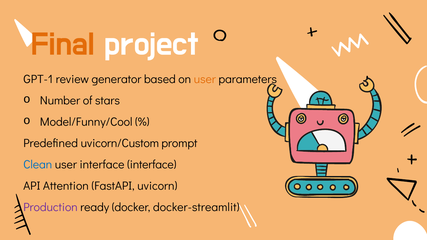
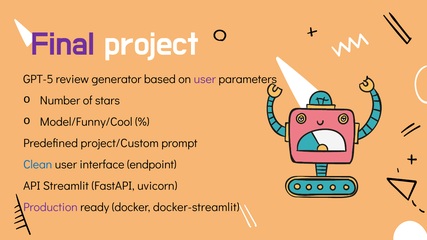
Final colour: orange -> purple (63, 44)
GPT-1: GPT-1 -> GPT-5 (38, 79)
user colour: orange -> purple (205, 79)
uvicorn/Custom: uvicorn/Custom -> project/Custom (120, 143)
interface interface: interface -> endpoint (152, 165)
Attention: Attention -> Streamlit (66, 186)
